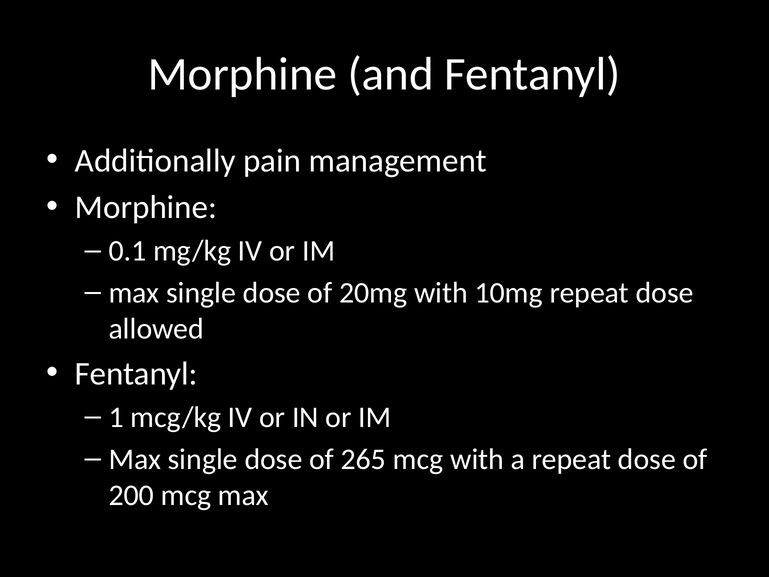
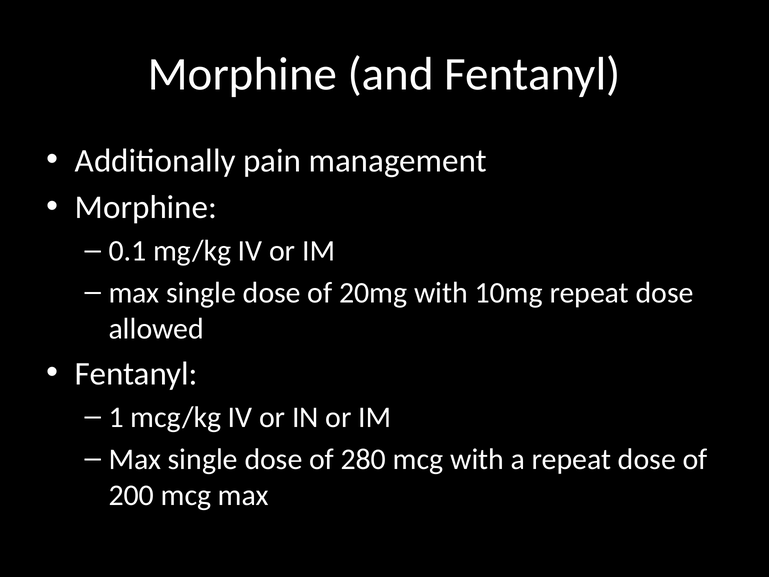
265: 265 -> 280 (363, 459)
